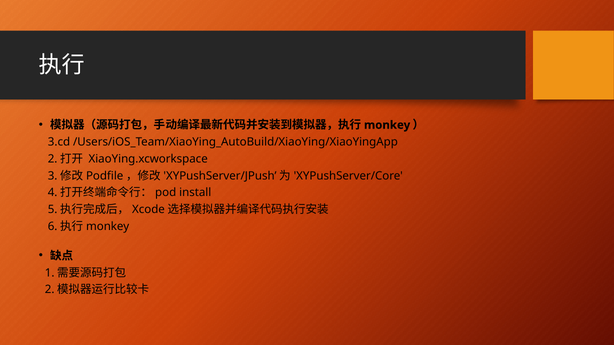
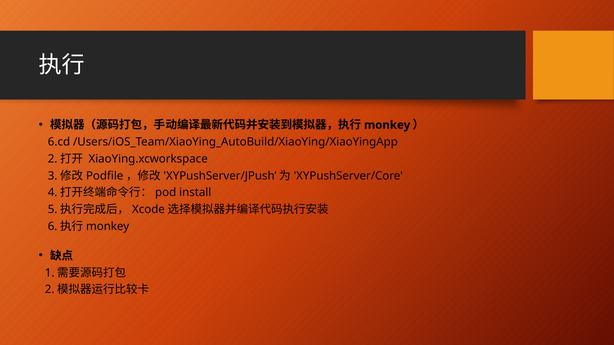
3.cd: 3.cd -> 6.cd (59, 142)
